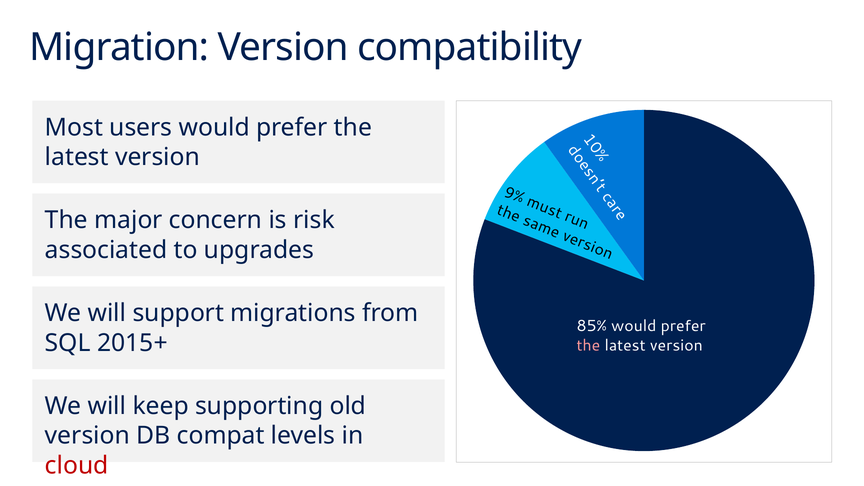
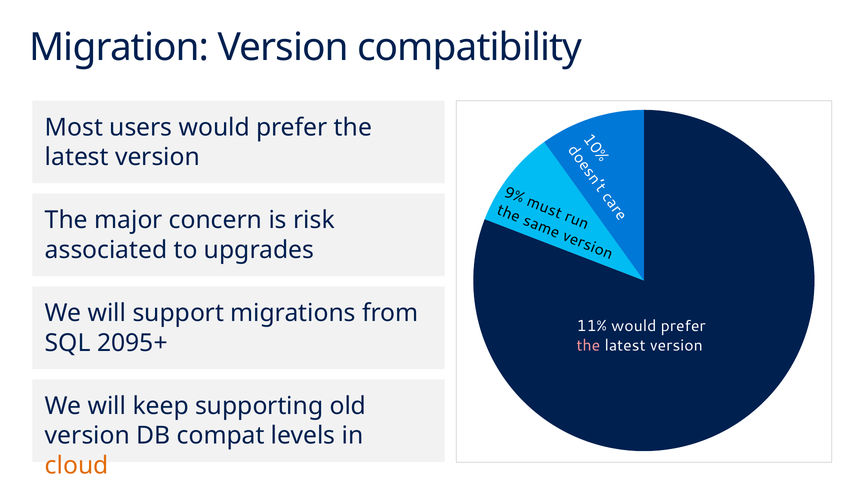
85%: 85% -> 11% (592, 326)
2015+: 2015+ -> 2095+ (132, 343)
cloud colour: red -> orange (77, 465)
